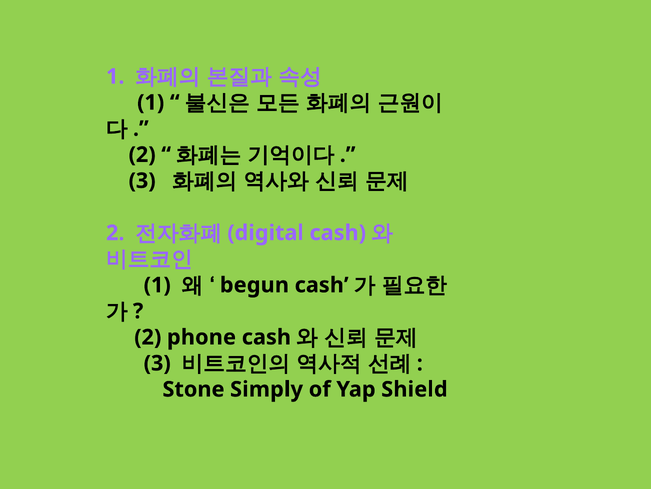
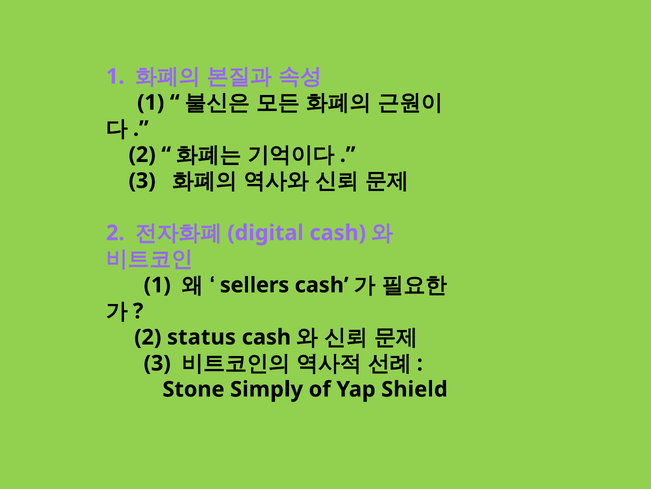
begun: begun -> sellers (255, 285)
phone: phone -> status (201, 337)
